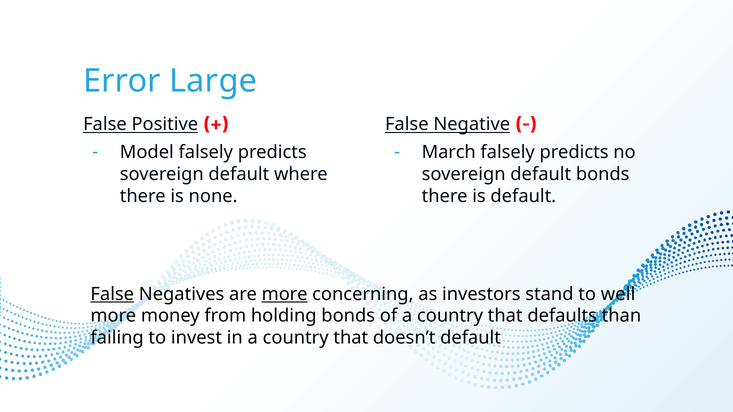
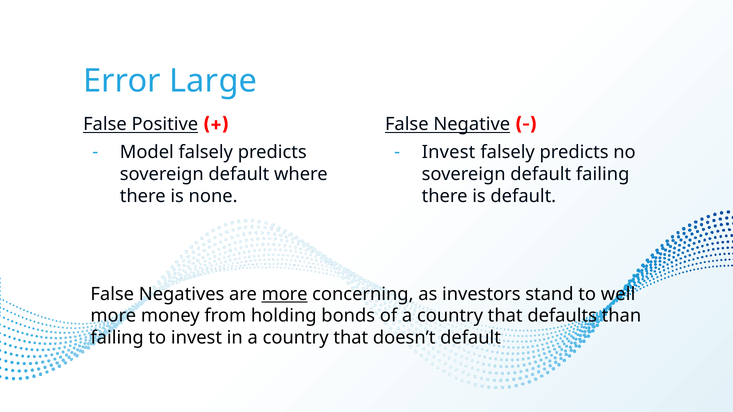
March: March -> Invest (449, 152)
default bonds: bonds -> failing (603, 174)
False underline: present -> none (112, 294)
